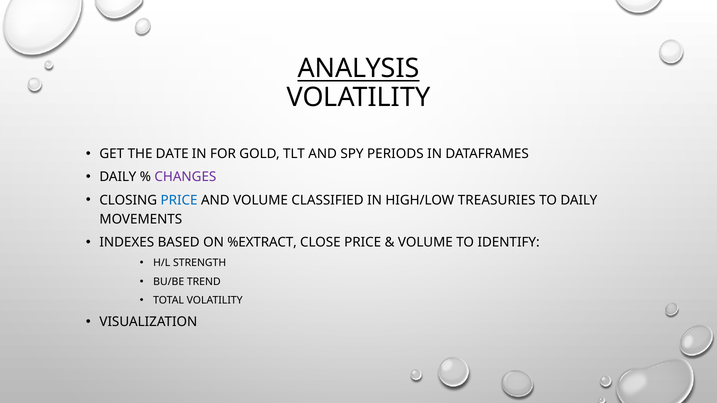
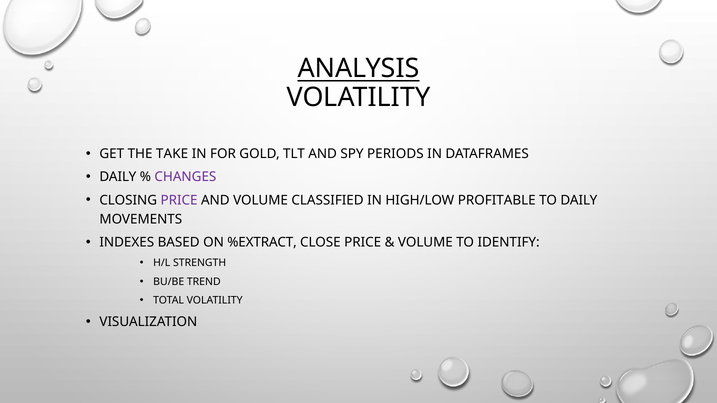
DATE: DATE -> TAKE (172, 154)
PRICE colour: blue -> purple (179, 200)
TREASURIES: TREASURIES -> PROFITABLE (497, 200)
